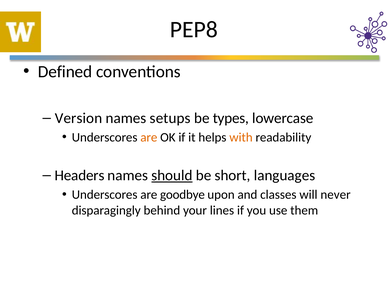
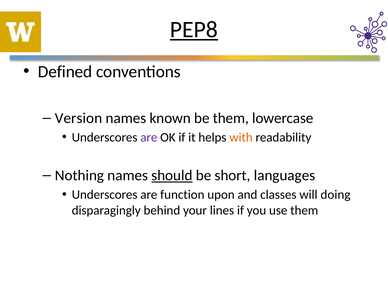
PEP8 underline: none -> present (194, 29)
setups: setups -> known (170, 118)
be types: types -> them (231, 118)
are colour: orange -> purple (149, 137)
Headers: Headers -> Nothing (79, 175)
goodbye: goodbye -> function (182, 195)
never: never -> doing (336, 195)
